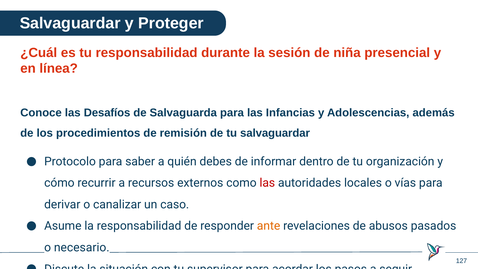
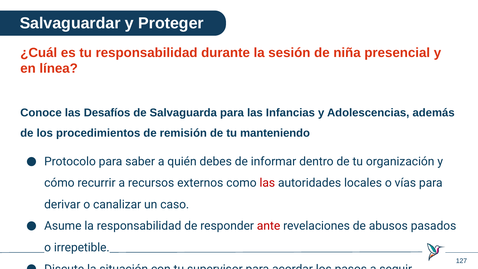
tu salvaguardar: salvaguardar -> manteniendo (275, 133)
ante colour: orange -> red (269, 226)
necesario: necesario -> irrepetible (82, 247)
